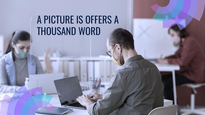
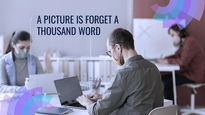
OFFERS: OFFERS -> FORGET (99, 20)
